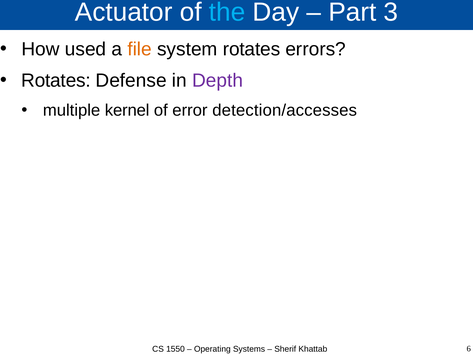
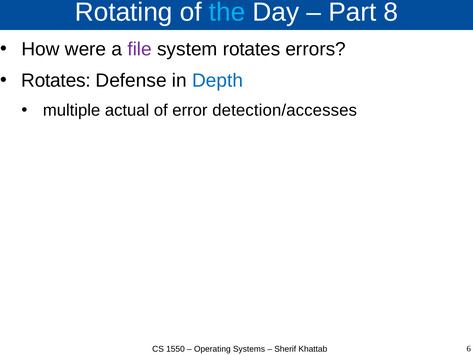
Actuator: Actuator -> Rotating (124, 12)
3: 3 -> 8 (391, 12)
used: used -> were (86, 49)
file colour: orange -> purple (140, 49)
Depth colour: purple -> blue (218, 81)
kernel: kernel -> actual (127, 110)
